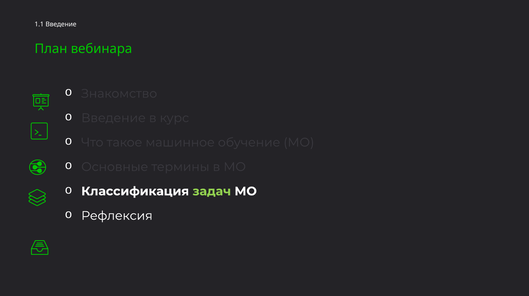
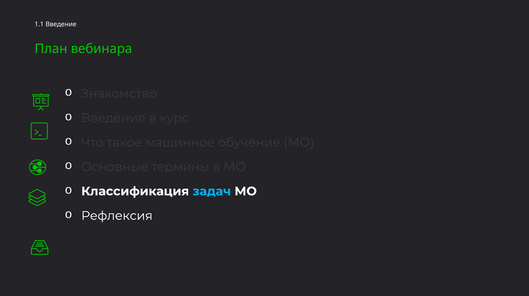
задач colour: light green -> light blue (212, 191)
